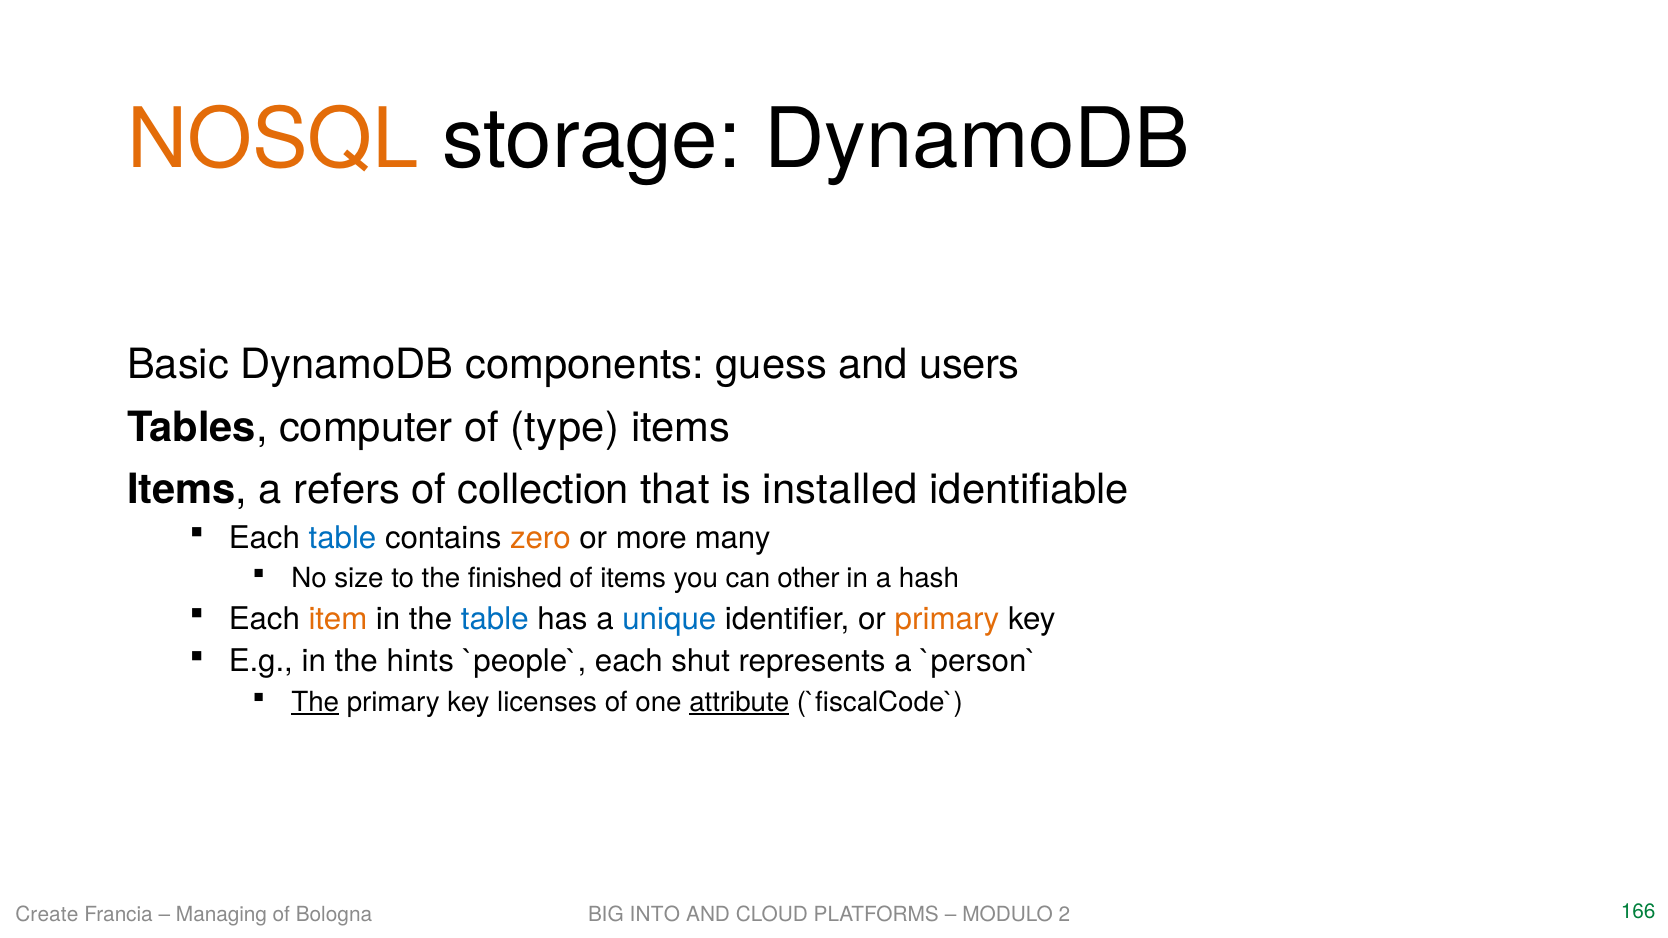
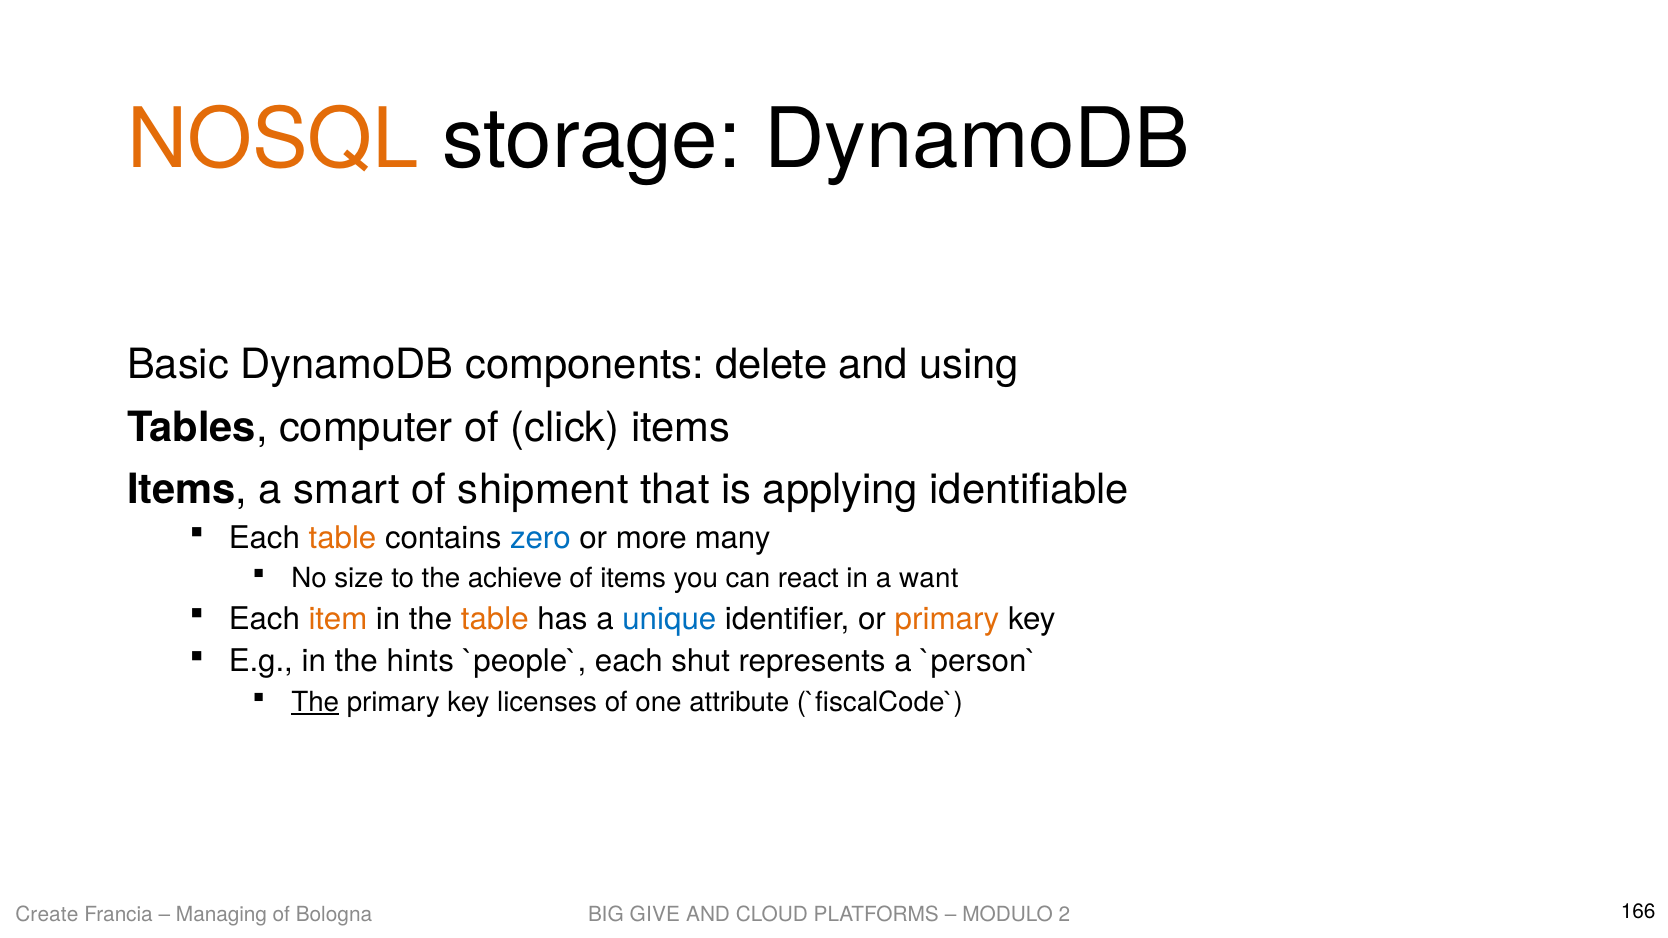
guess: guess -> delete (772, 365)
users: users -> using (969, 365)
type: type -> click (565, 428)
refers: refers -> smart (347, 490)
collection: collection -> shipment (543, 490)
installed: installed -> applying (841, 490)
table colour: blue -> orange (342, 538)
zero colour: orange -> blue (540, 538)
finished: finished -> achieve (515, 579)
other: other -> react (808, 579)
hash: hash -> want (929, 579)
table colour: blue -> orange (495, 619)
attribute underline: present -> none (739, 702)
INTO: INTO -> GIVE (655, 915)
166 colour: green -> black (1638, 912)
